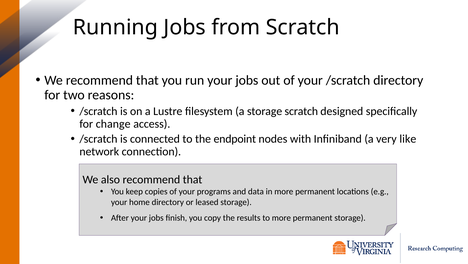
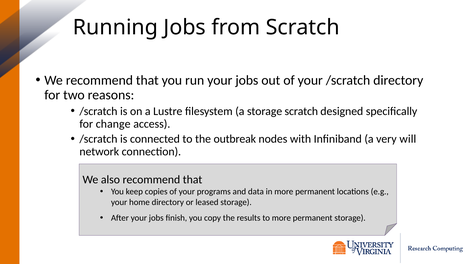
endpoint: endpoint -> outbreak (235, 139)
like: like -> will (408, 139)
